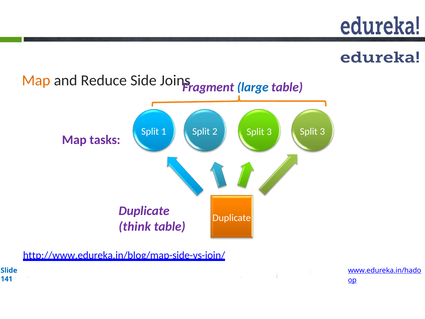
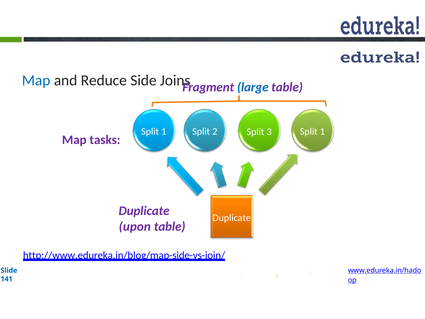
Map colour: orange -> blue (36, 80)
3 Split 3: 3 -> 1 (322, 131)
think: think -> upon (135, 226)
